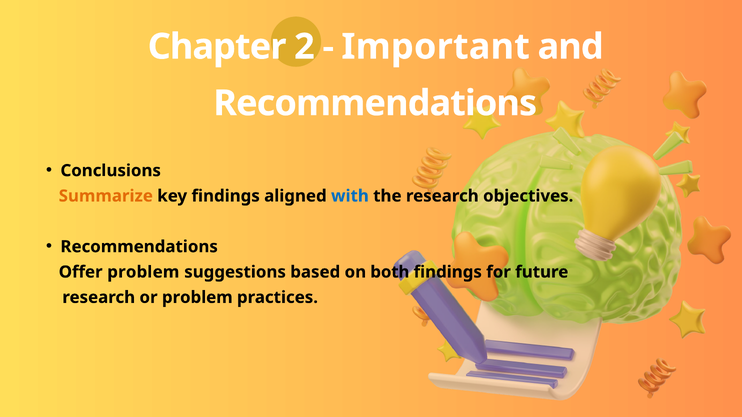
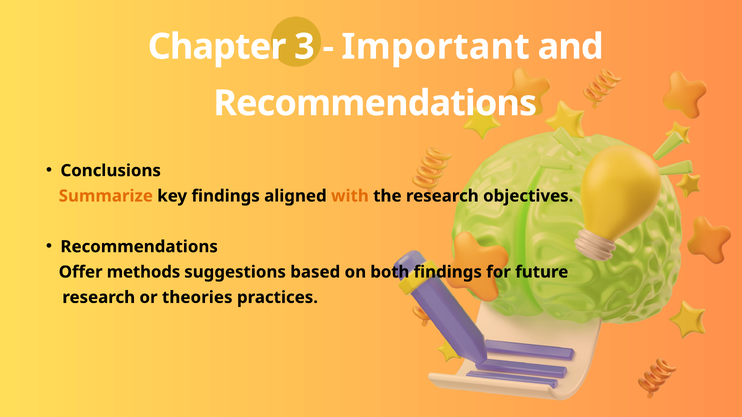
2: 2 -> 3 (304, 47)
with colour: blue -> orange (350, 196)
Offer problem: problem -> methods (143, 272)
or problem: problem -> theories (197, 298)
